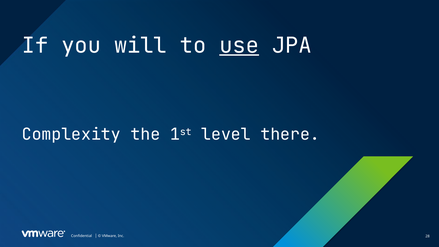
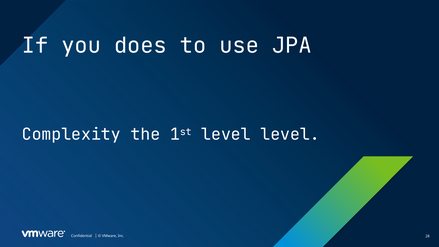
will: will -> does (140, 46)
use underline: present -> none (239, 46)
level there: there -> level (290, 135)
